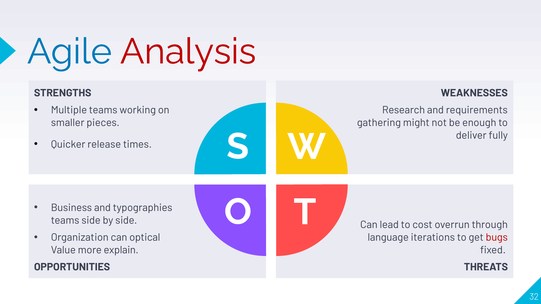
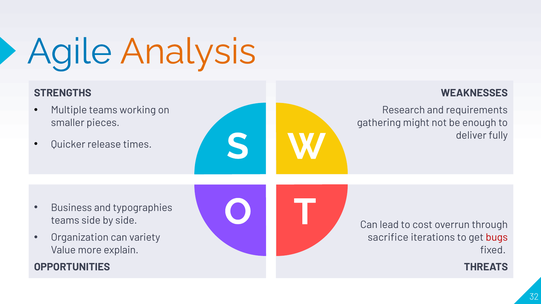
Analysis colour: red -> orange (188, 52)
optical: optical -> variety (145, 238)
language: language -> sacrifice (388, 238)
